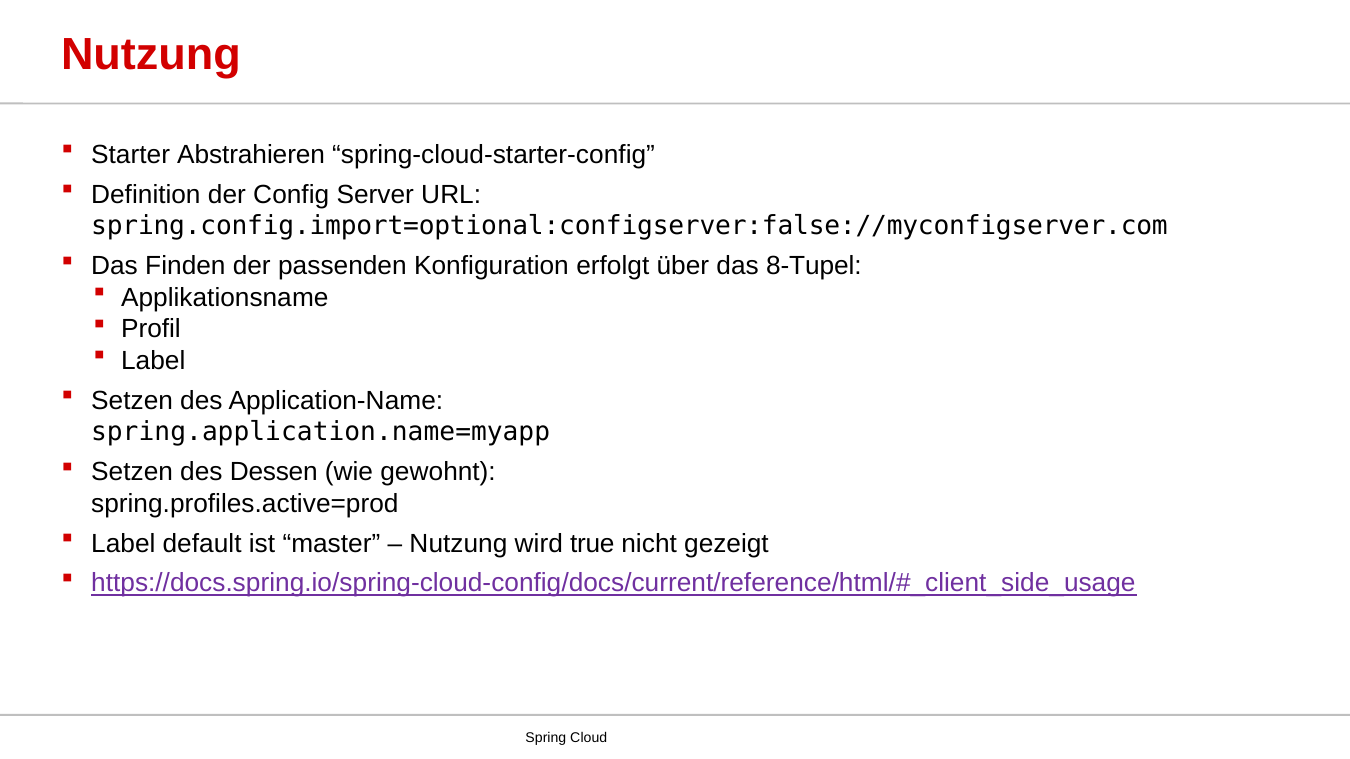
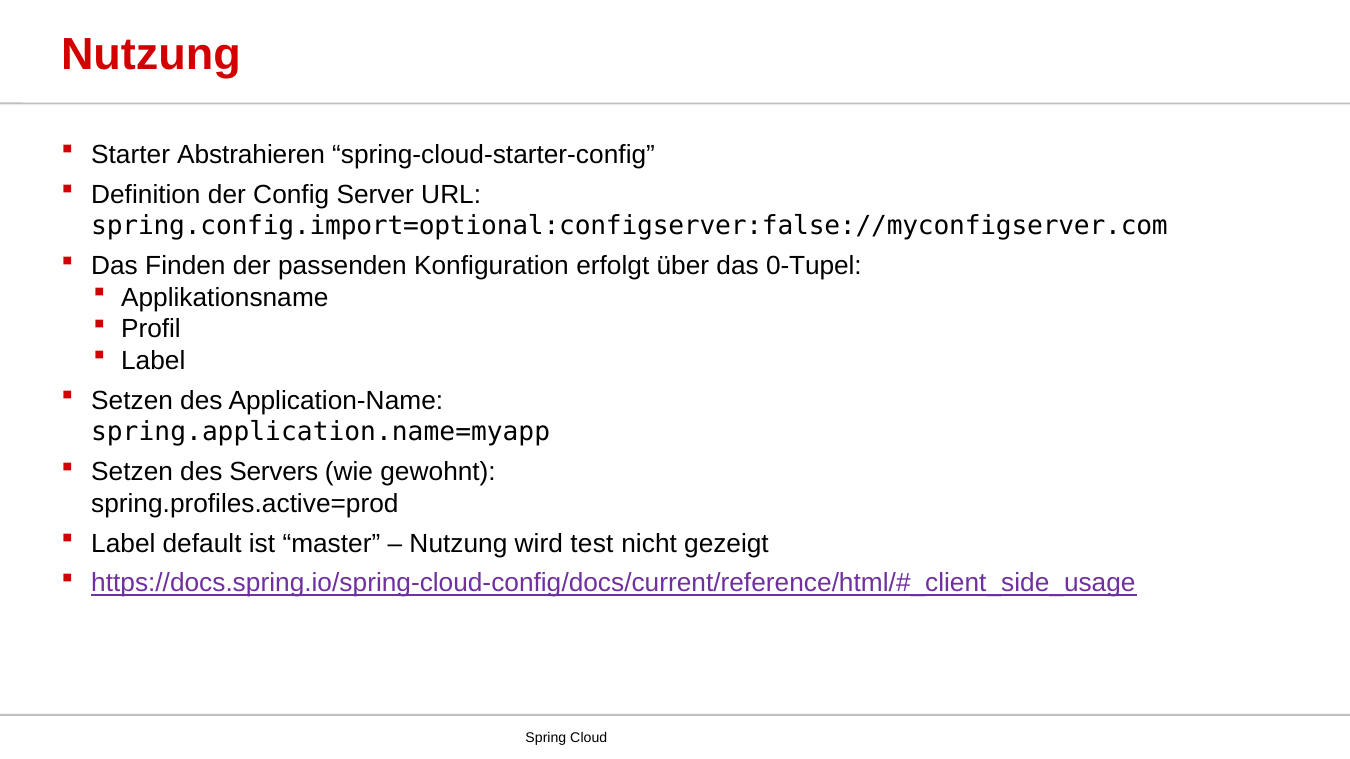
8-Tupel: 8-Tupel -> 0-Tupel (814, 266)
Dessen: Dessen -> Servers (274, 472)
true: true -> test (592, 544)
